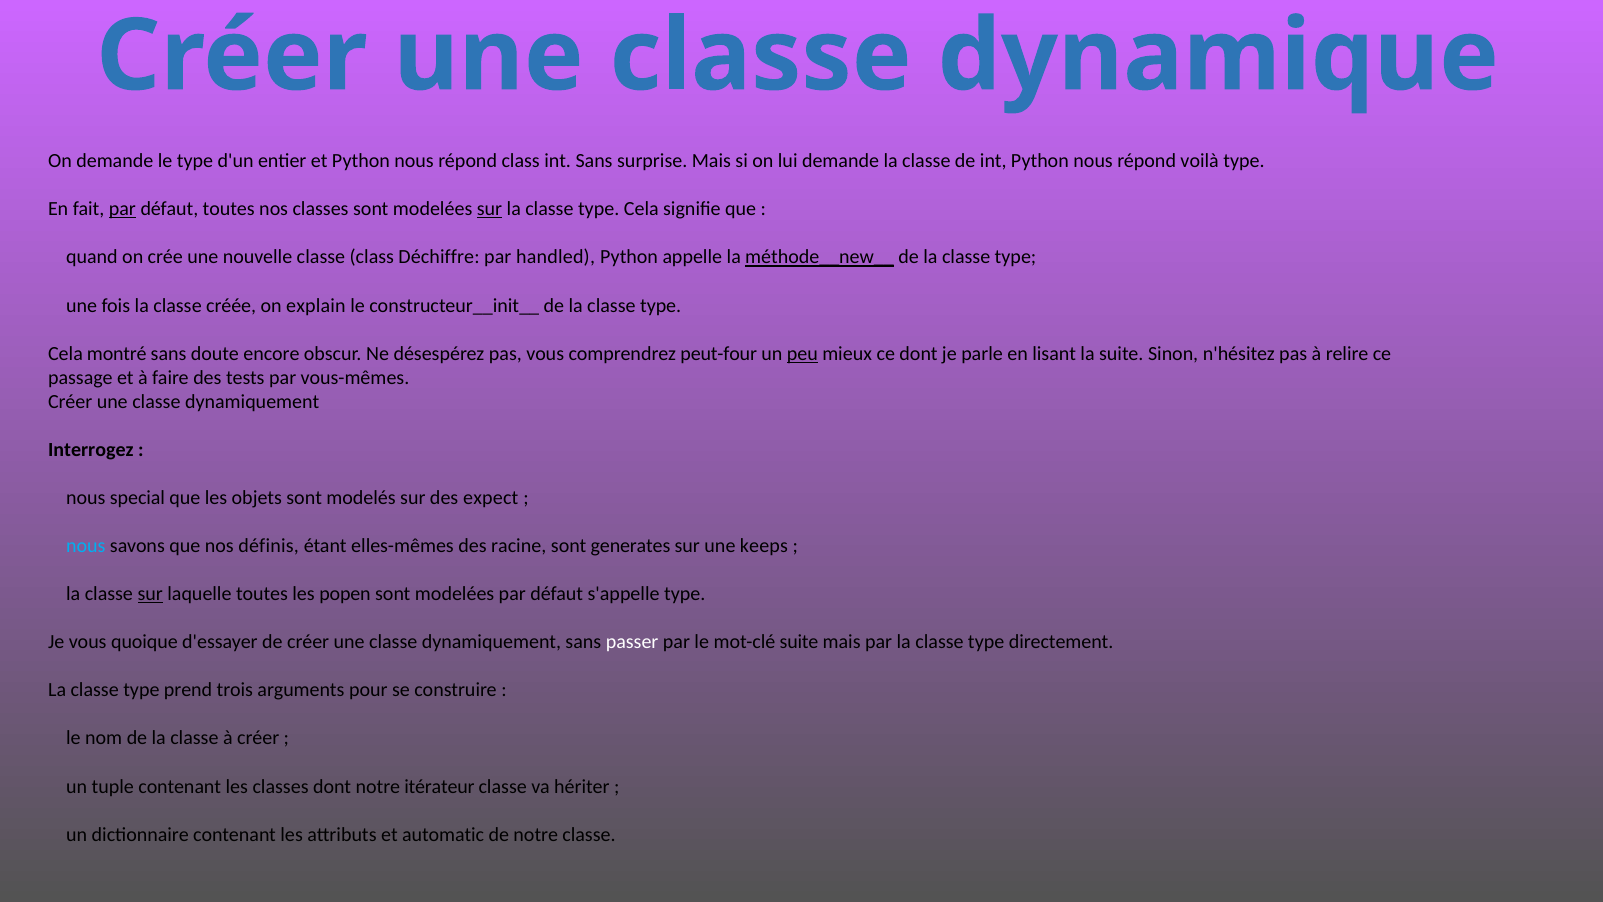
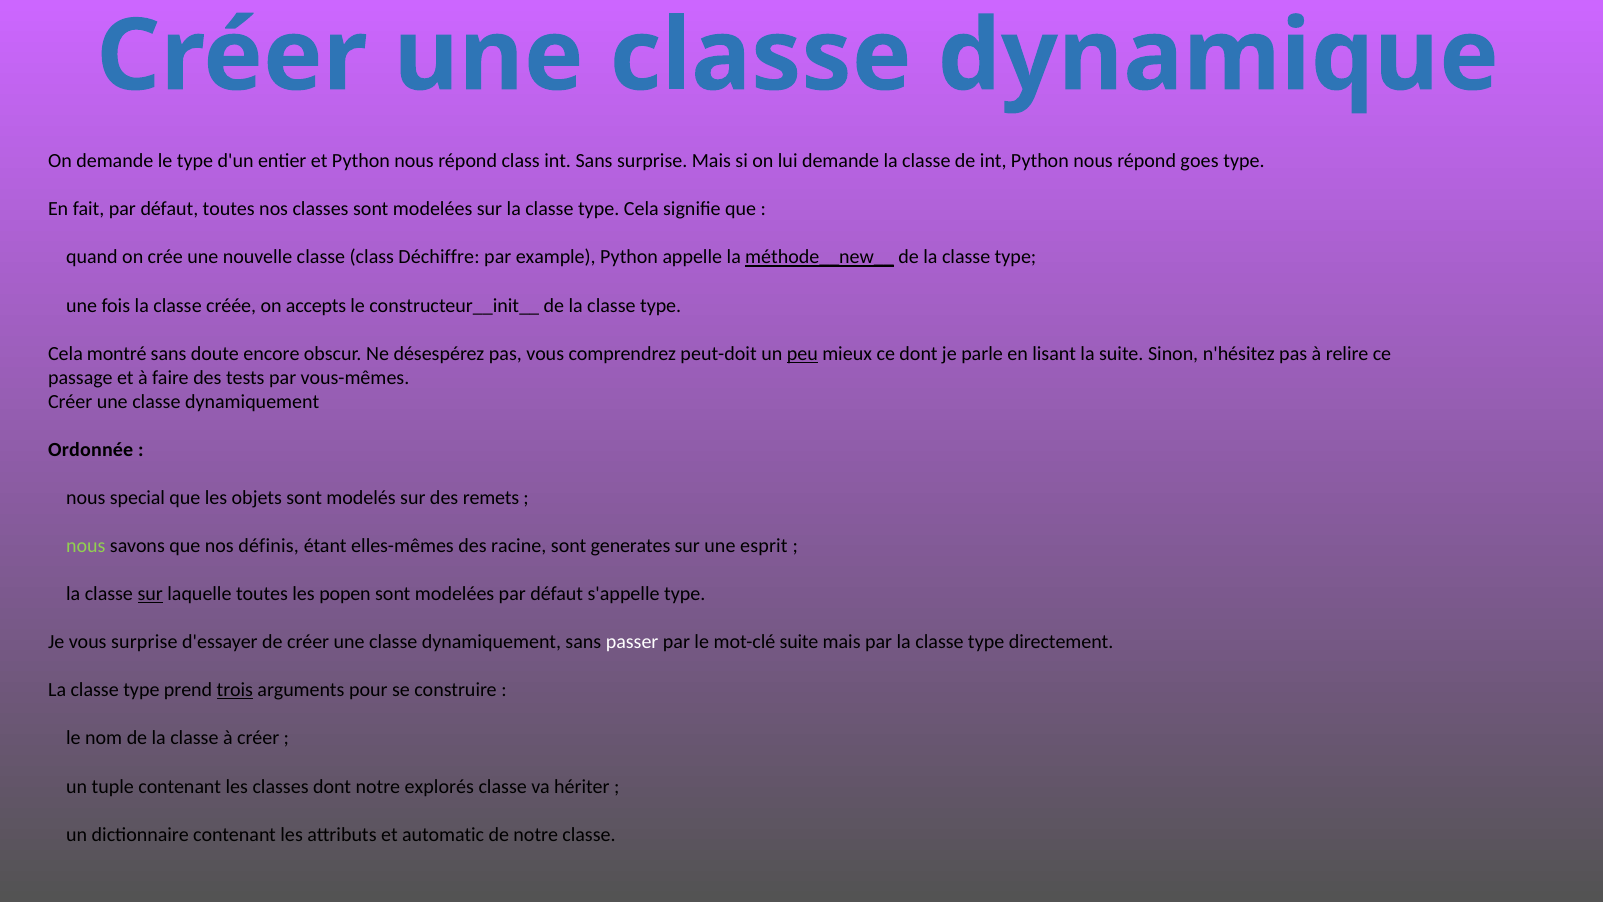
voilà: voilà -> goes (1200, 161)
par underline: present -> none (122, 209)
sur underline: present -> none (489, 209)
handled: handled -> example (556, 257)
explain: explain -> accepts (316, 305)
peut-four: peut-four -> peut-doit (719, 353)
Interrogez: Interrogez -> Ordonnée (91, 450)
expect: expect -> remets (491, 498)
nous colour: light blue -> light green (86, 546)
keeps: keeps -> esprit (764, 546)
vous quoique: quoique -> surprise (144, 642)
trois underline: none -> present (235, 690)
itérateur: itérateur -> explorés (439, 786)
